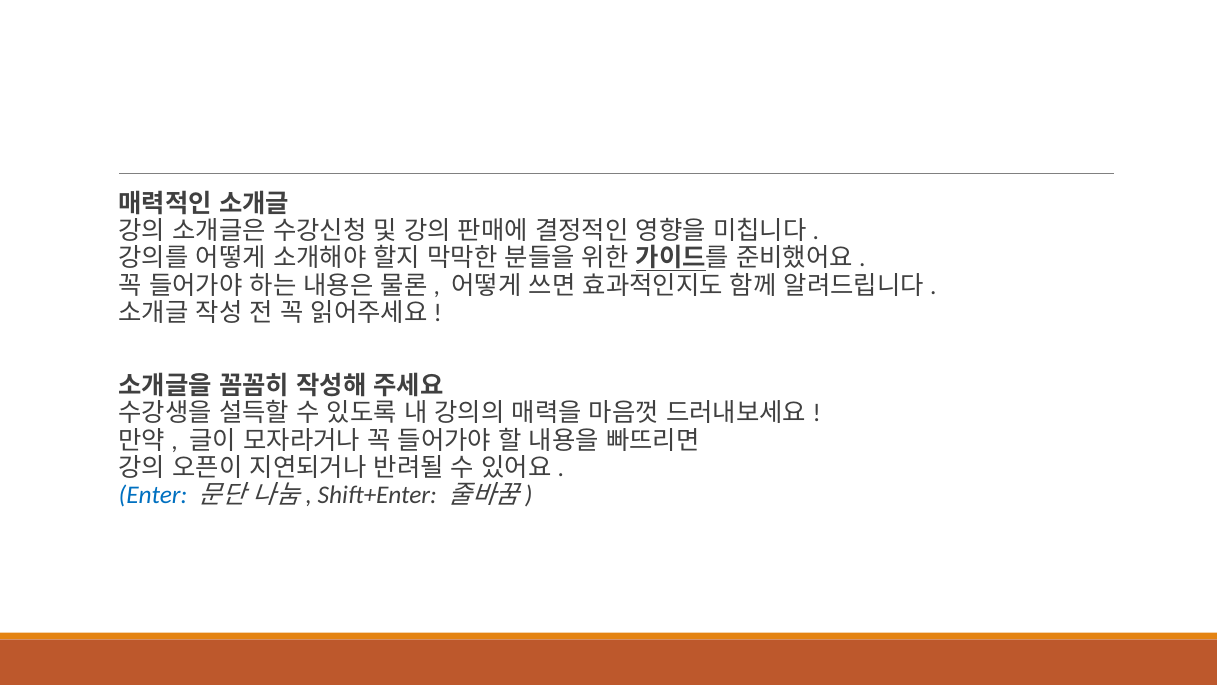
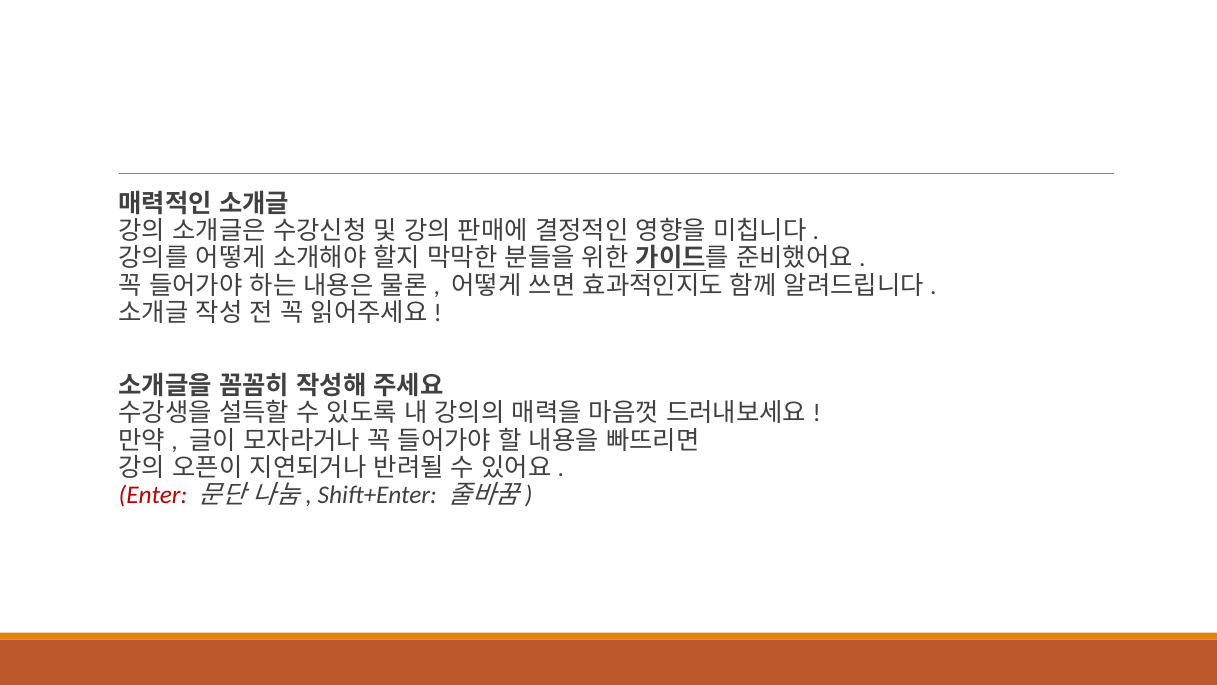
Enter colour: blue -> red (153, 495)
